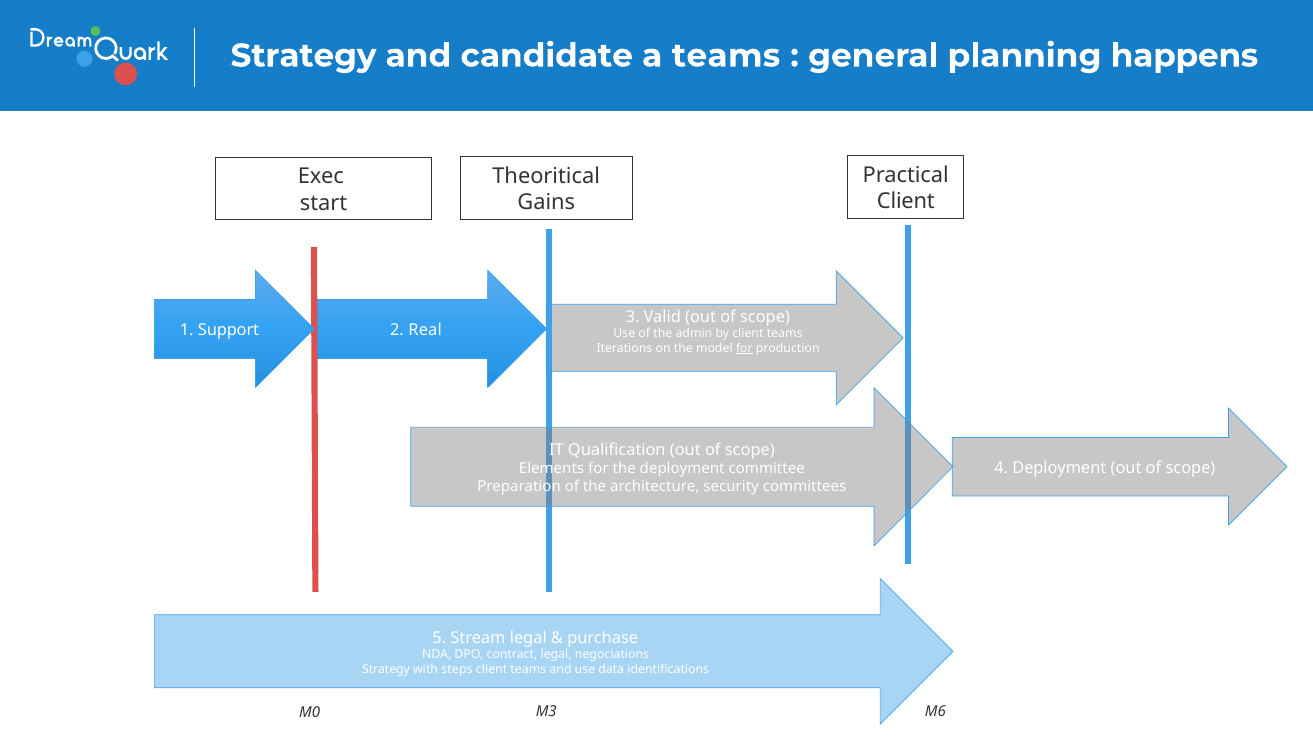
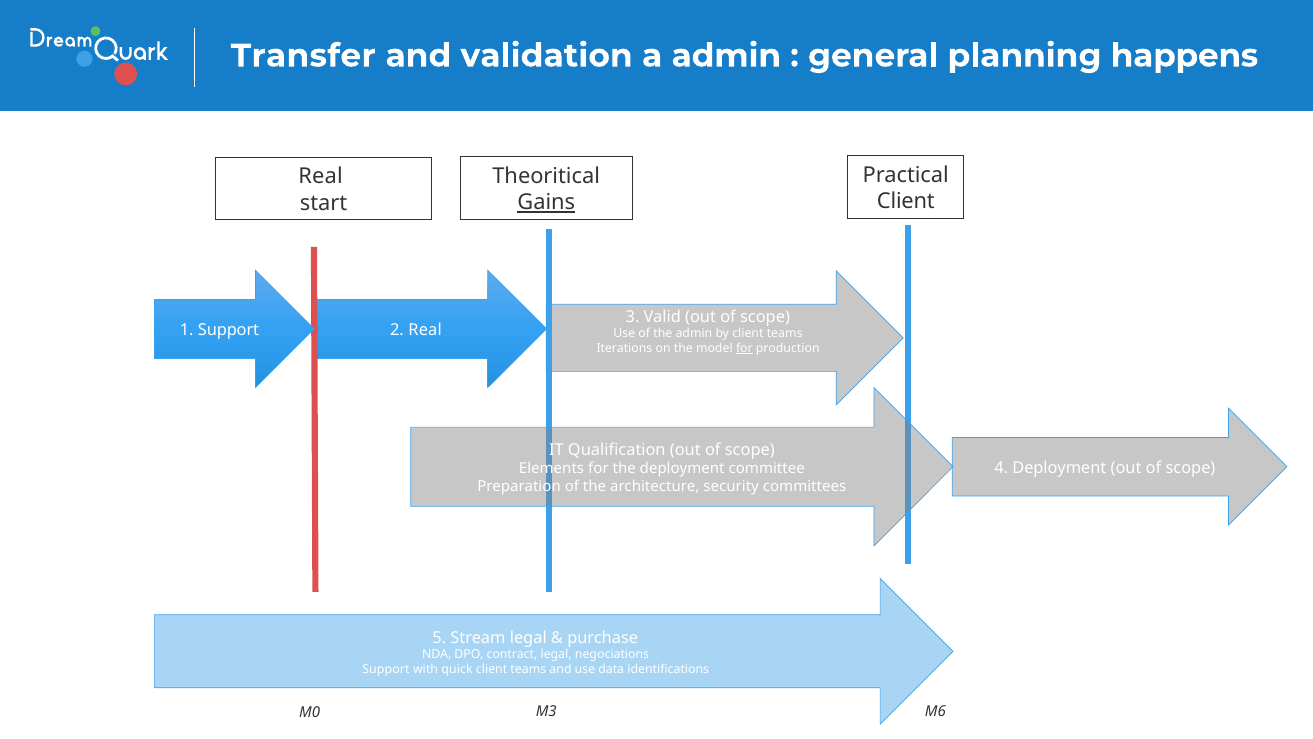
Strategy: Strategy -> Transfer (303, 56)
candidate: candidate -> validation (547, 56)
a teams: teams -> admin (726, 56)
Exec: Exec -> Real (321, 177)
Gains underline: none -> present (546, 202)
Strategy: Strategy -> Support (386, 669)
steps: steps -> quick (457, 669)
